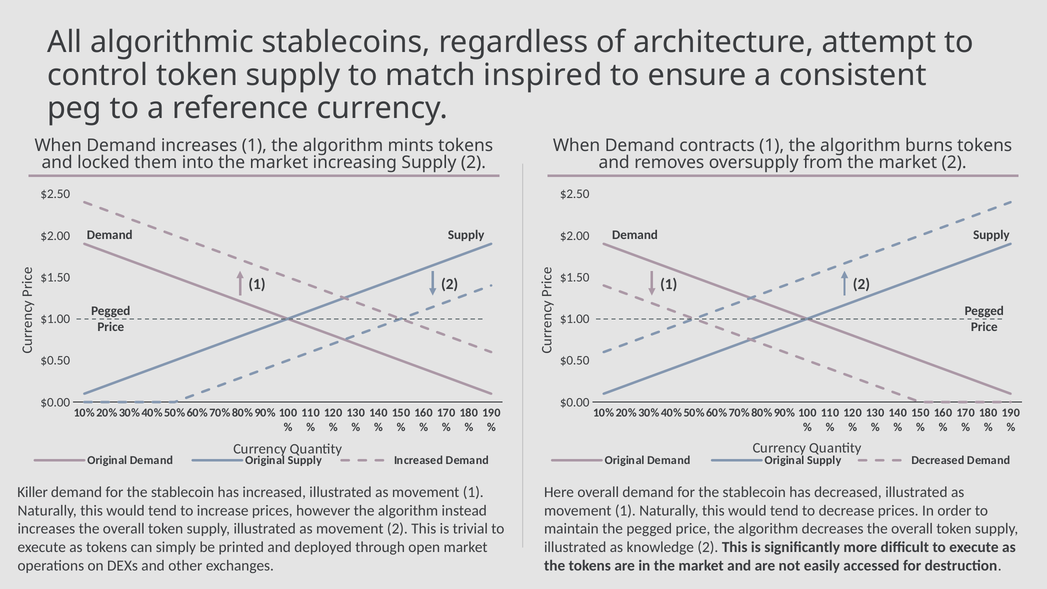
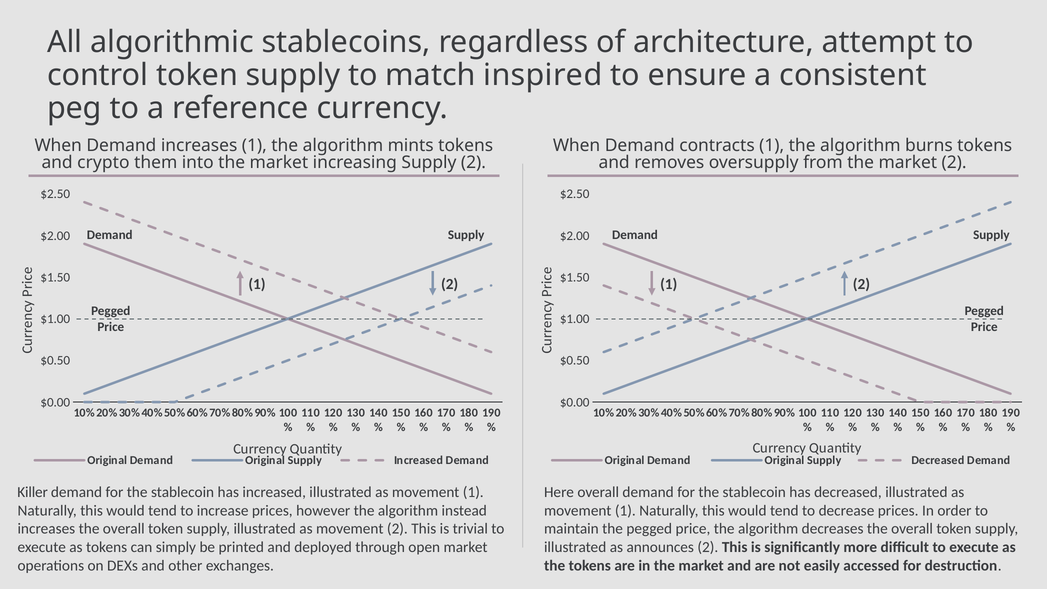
locked: locked -> crypto (103, 162)
knowledge: knowledge -> announces (660, 547)
